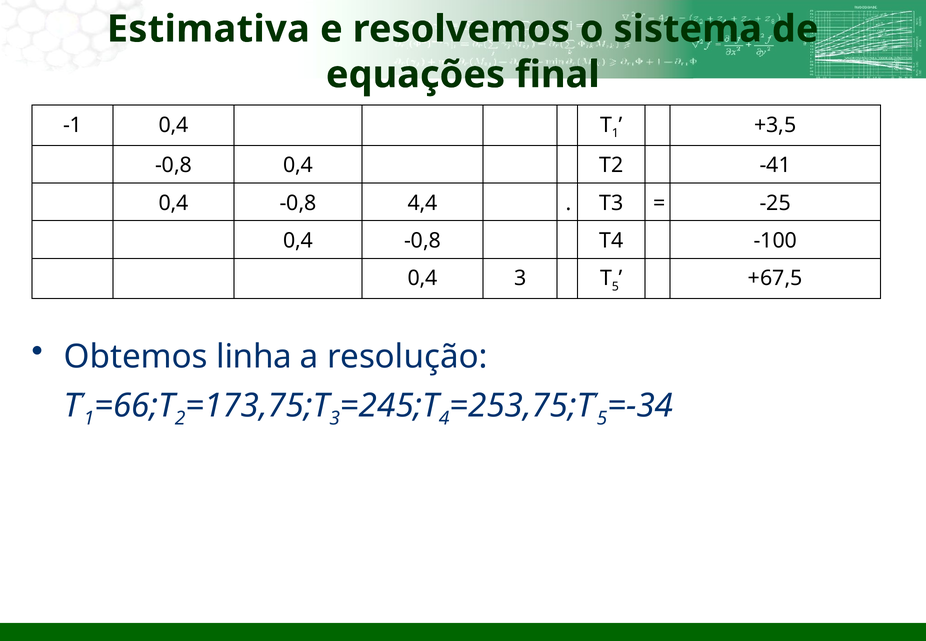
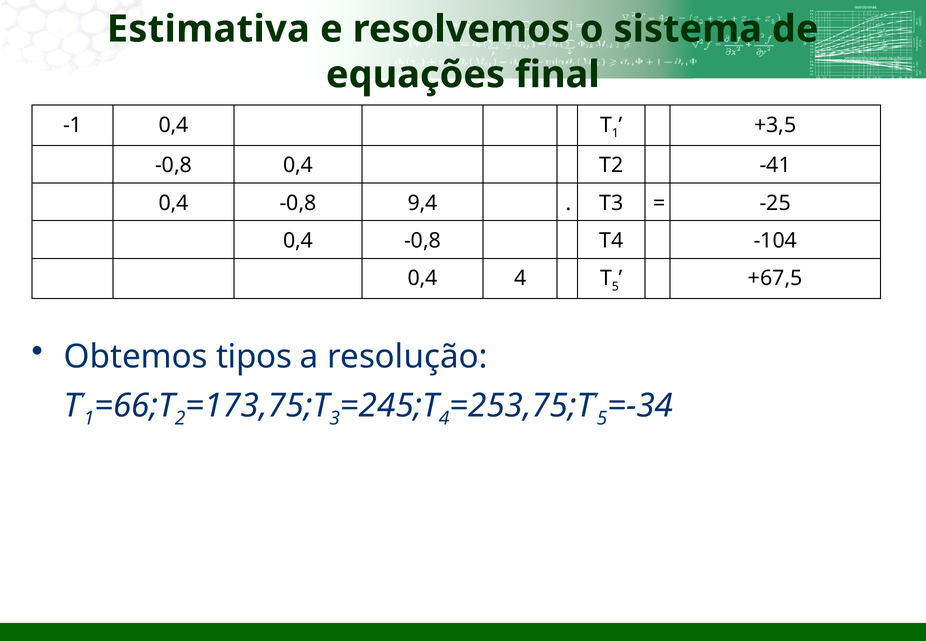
4,4: 4,4 -> 9,4 (423, 203)
-100: -100 -> -104 (775, 241)
0,4 3: 3 -> 4 (520, 278)
linha: linha -> tipos (254, 357)
